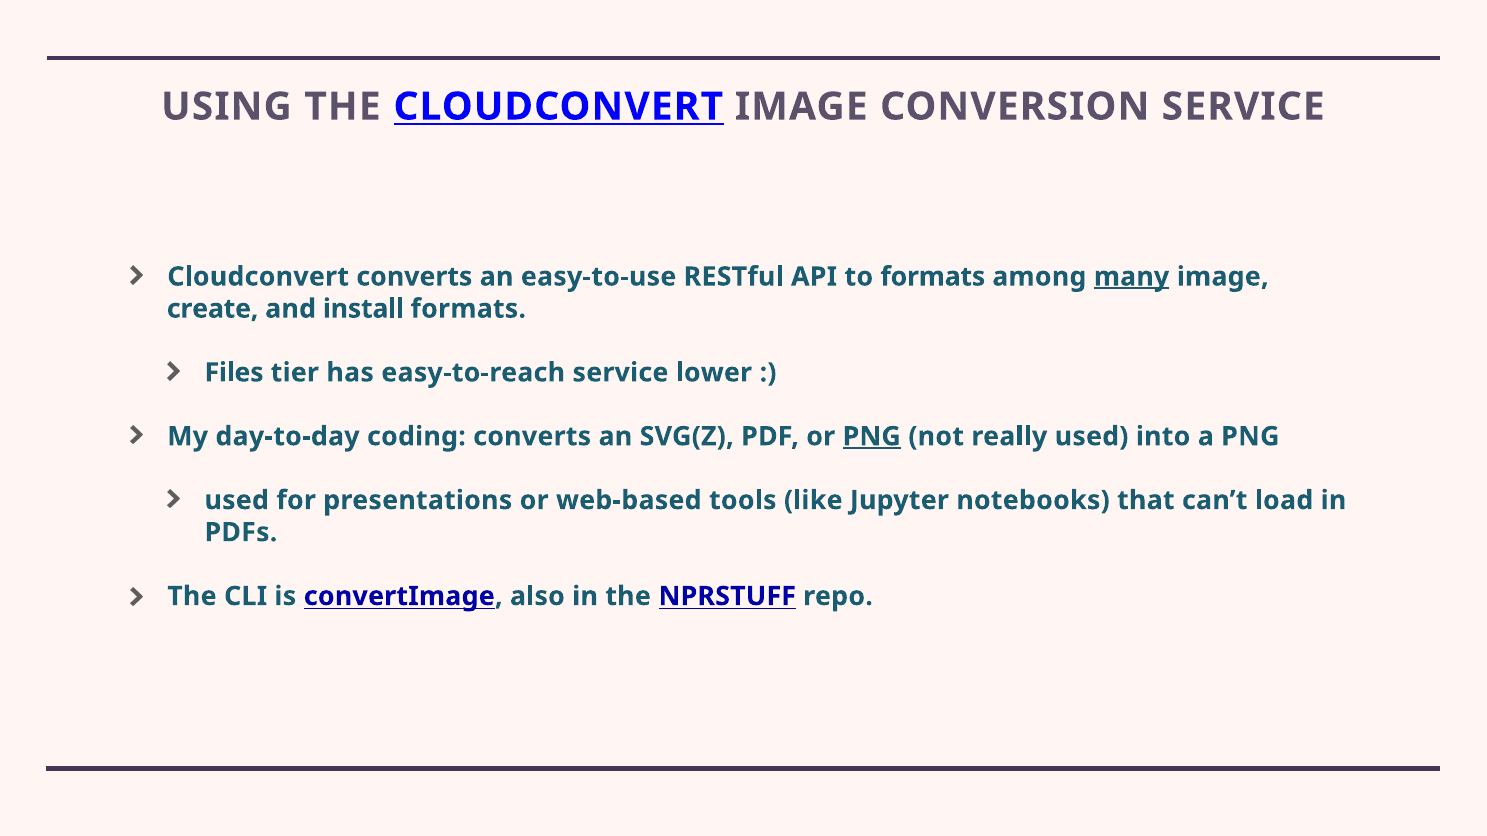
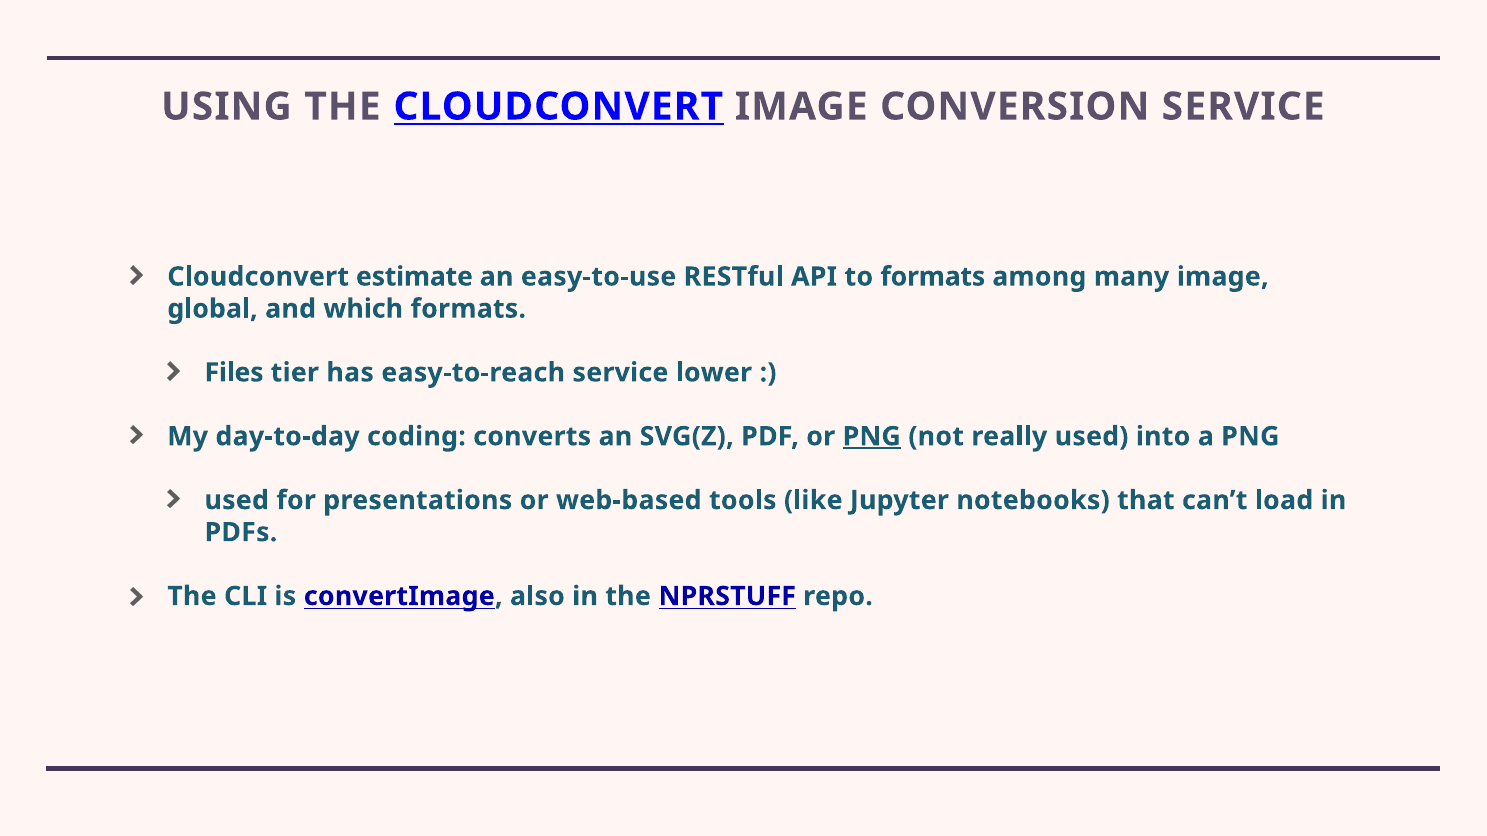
Cloudconvert converts: converts -> estimate (414, 277)
many underline: present -> none (1131, 277)
create: create -> global (212, 309)
install: install -> which (363, 309)
